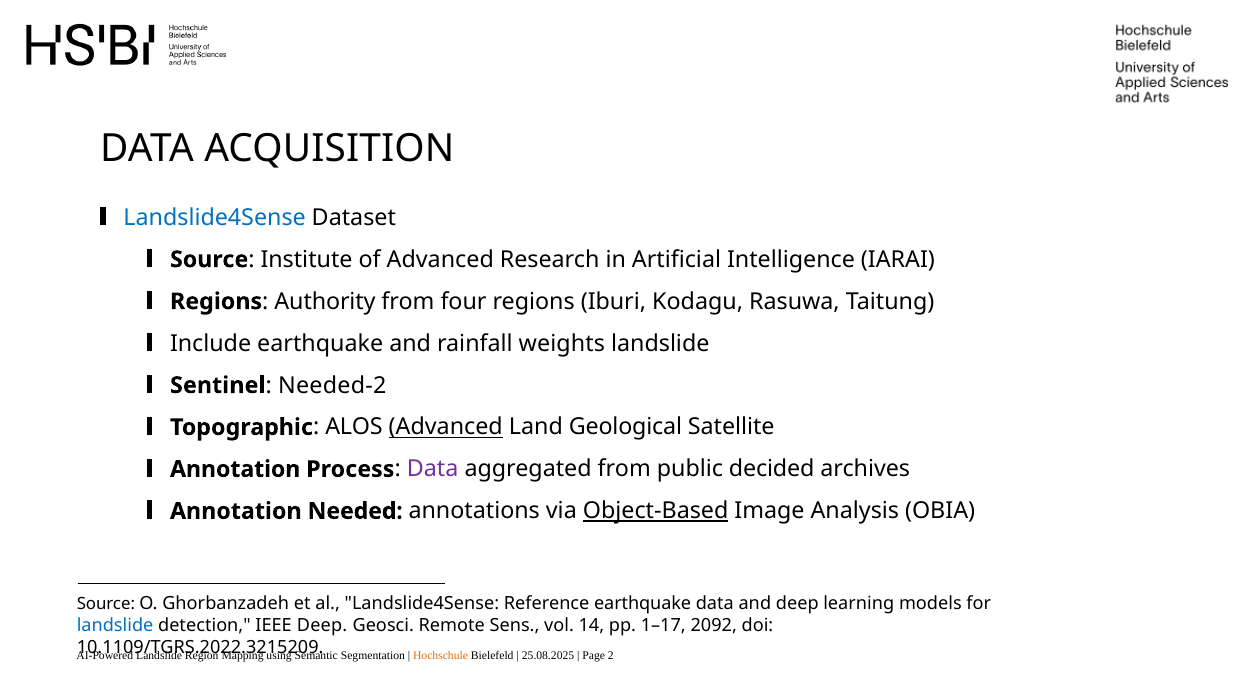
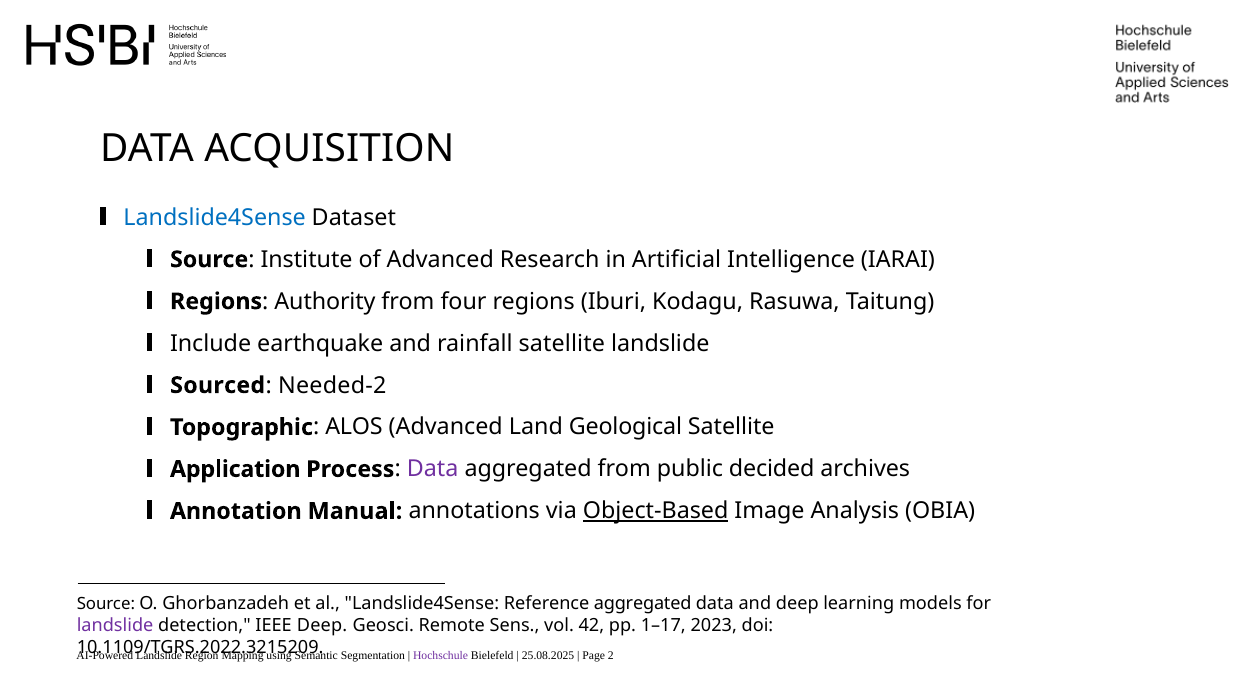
rainfall weights: weights -> satellite (562, 343)
Sentinel: Sentinel -> Sourced (218, 385)
Advanced underline: present -> none (446, 427)
Annotation: Annotation -> Application (235, 469)
Needed: Needed -> Manual (355, 511)
Reference earthquake: earthquake -> aggregated (643, 603)
landslide colour: blue -> purple (115, 625)
14: 14 -> 42 (591, 625)
2092: 2092 -> 2023 (714, 625)
Hochschule colour: orange -> purple (441, 656)
